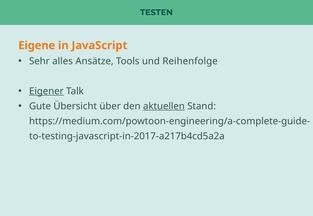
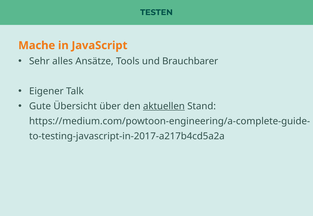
Eigene: Eigene -> Mache (37, 46)
Reihenfolge: Reihenfolge -> Brauchbarer (190, 61)
Eigener underline: present -> none (46, 91)
